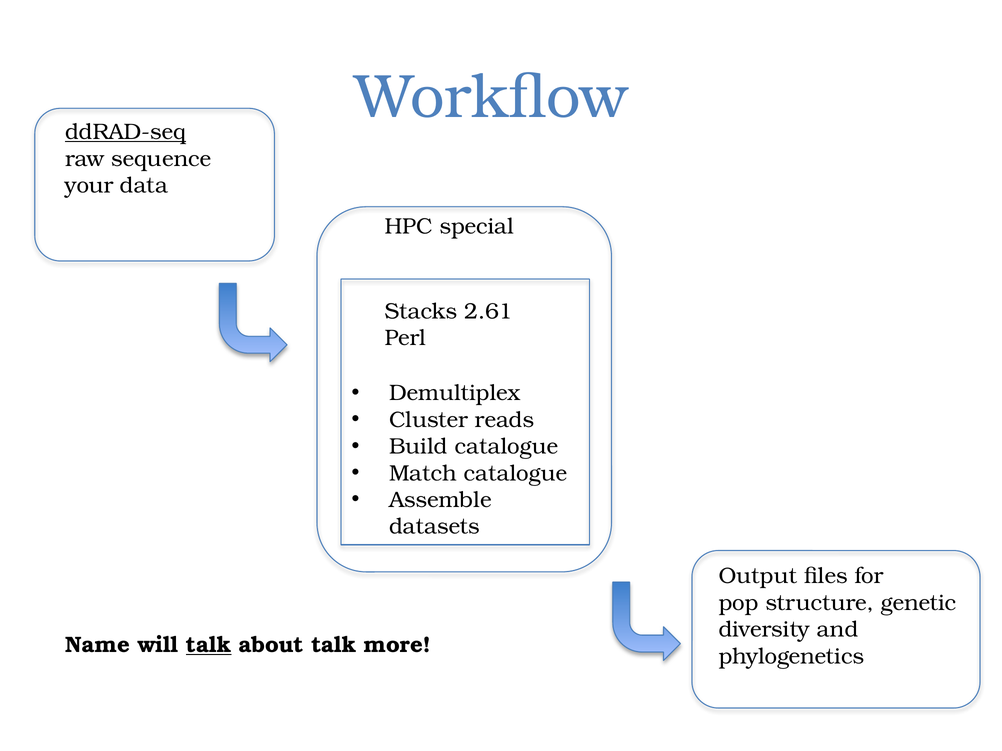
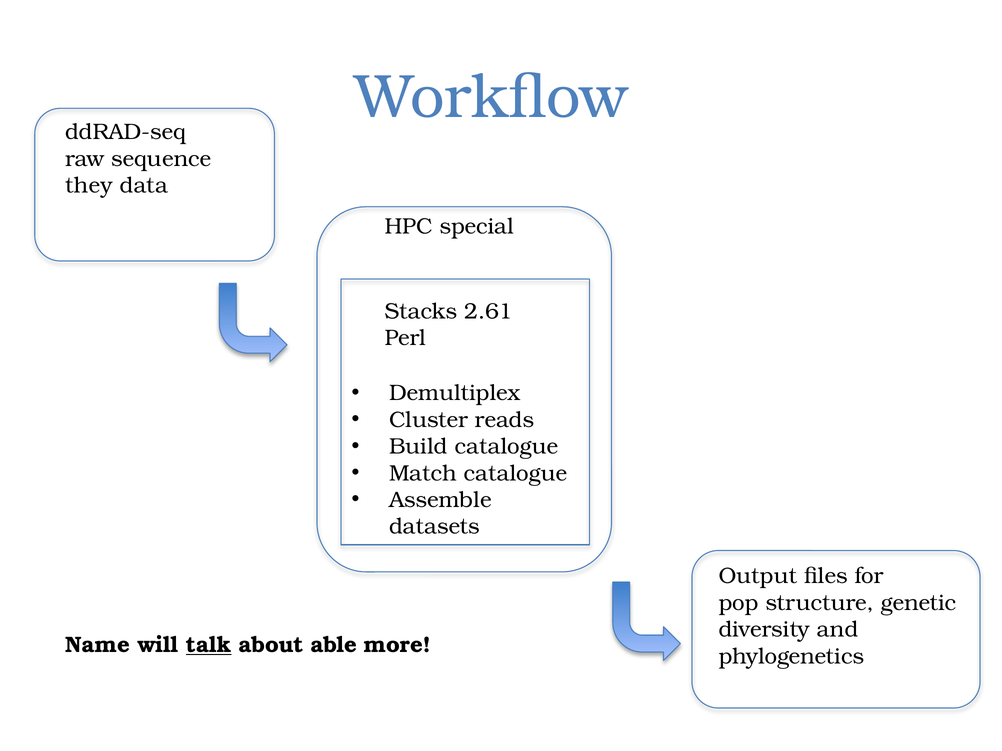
ddRAD-seq underline: present -> none (126, 132)
your: your -> they (89, 186)
about talk: talk -> able (334, 645)
